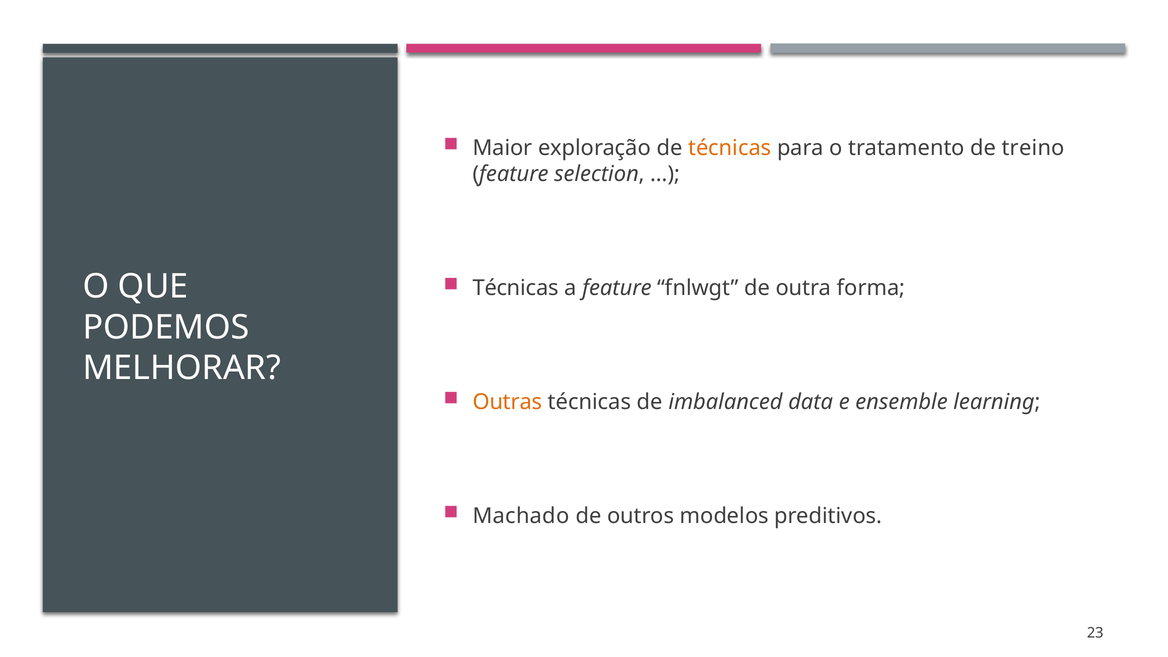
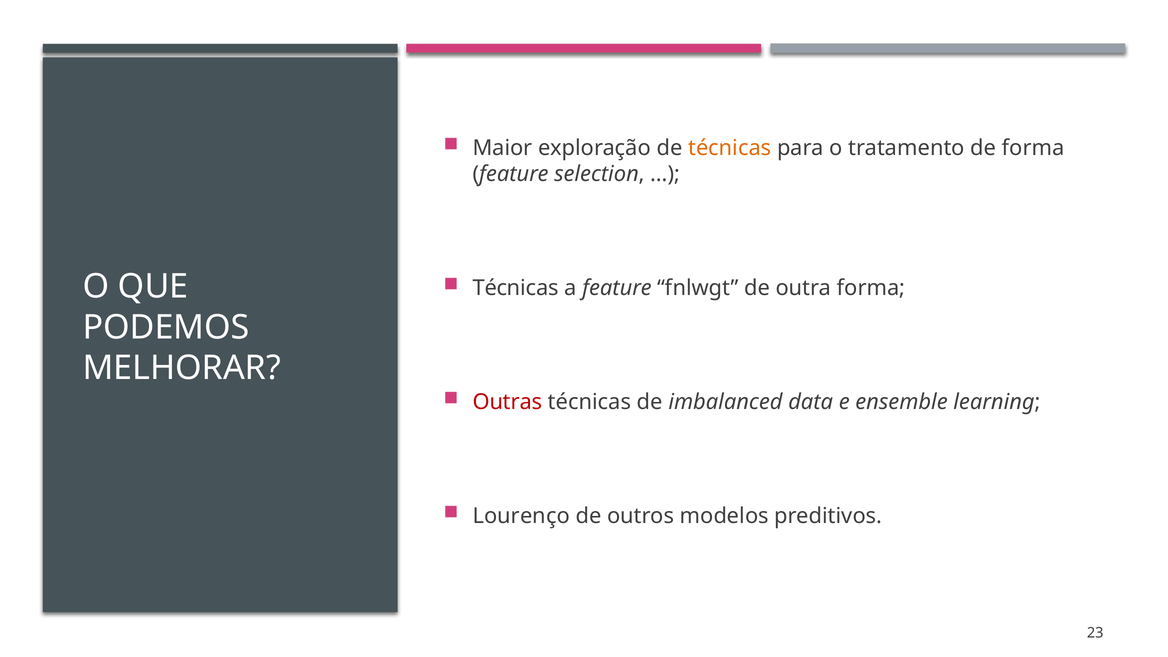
de treino: treino -> forma (1033, 148)
Outras colour: orange -> red (507, 402)
Machado: Machado -> Lourenço (521, 516)
